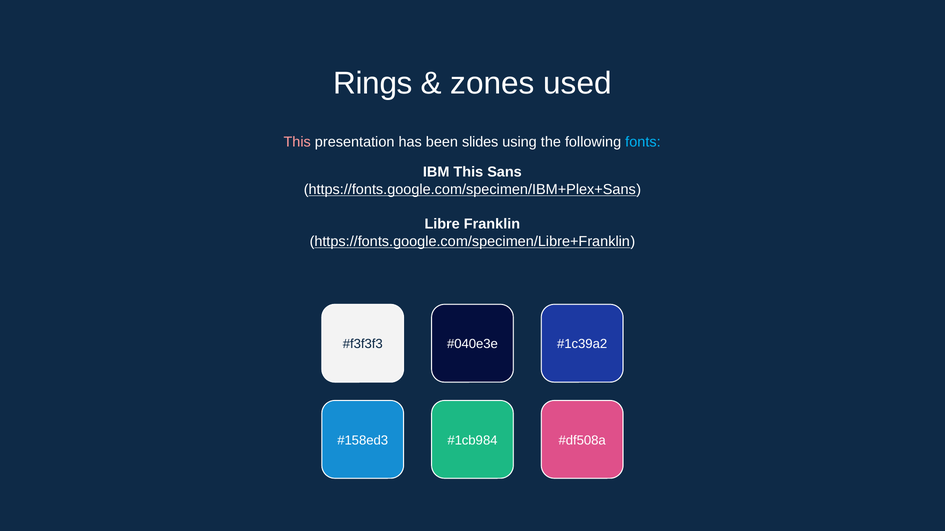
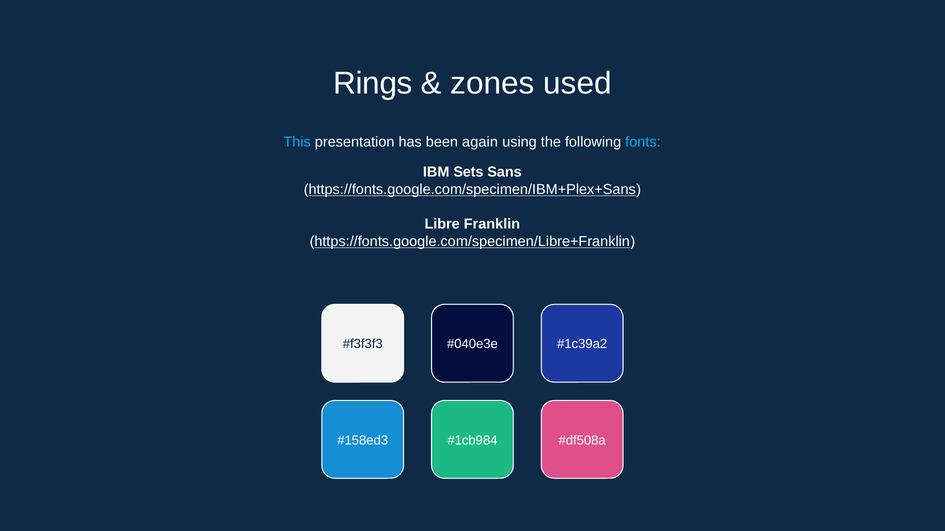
This colour: pink -> light blue (297, 142)
slides: slides -> again (480, 142)
IBM This: This -> Sets (468, 172)
